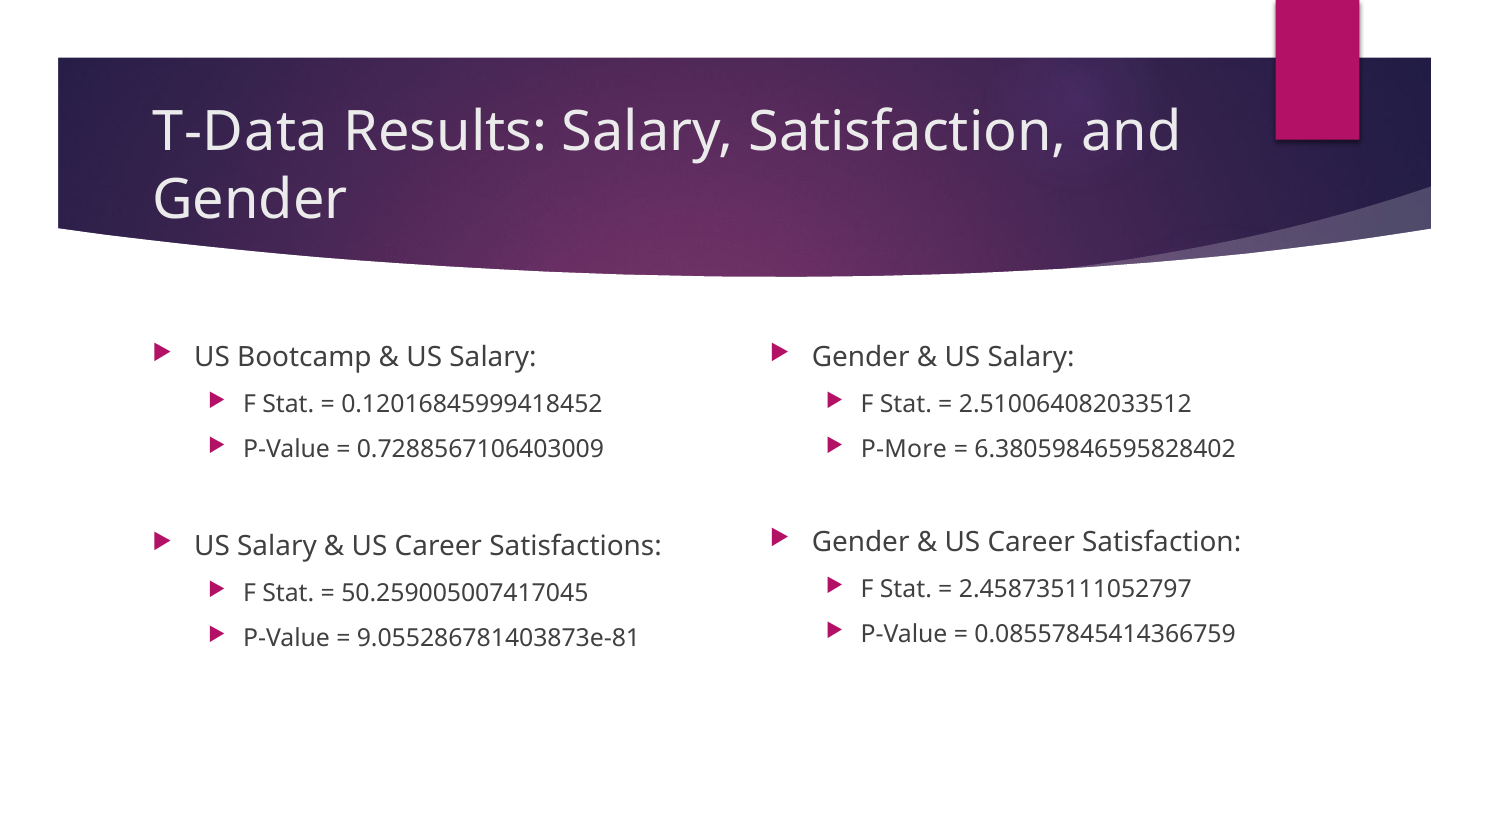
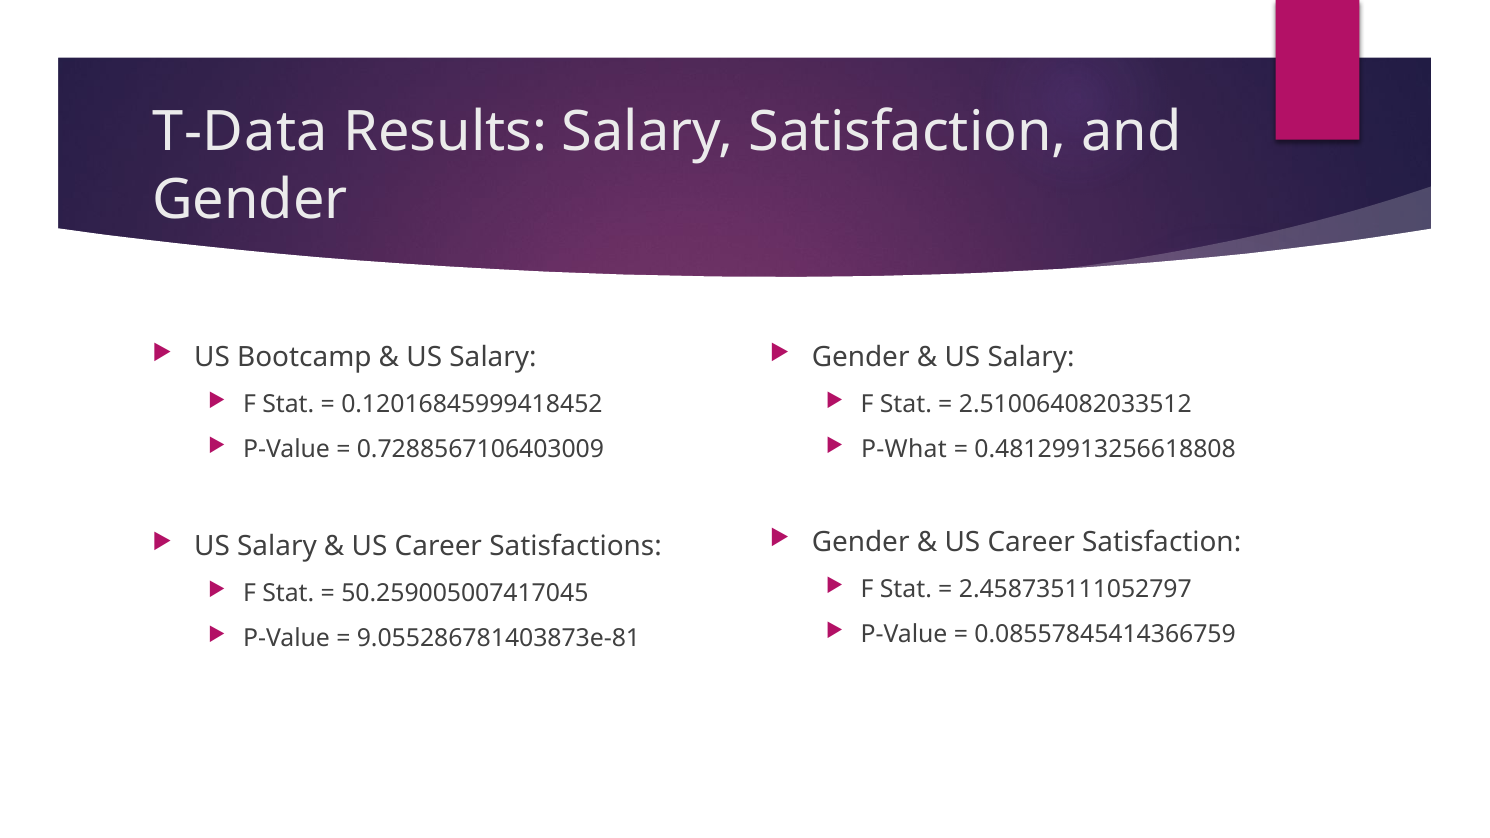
P-More: P-More -> P-What (904, 450)
6.38059846595828402: 6.38059846595828402 -> 0.48129913256618808 (1105, 450)
